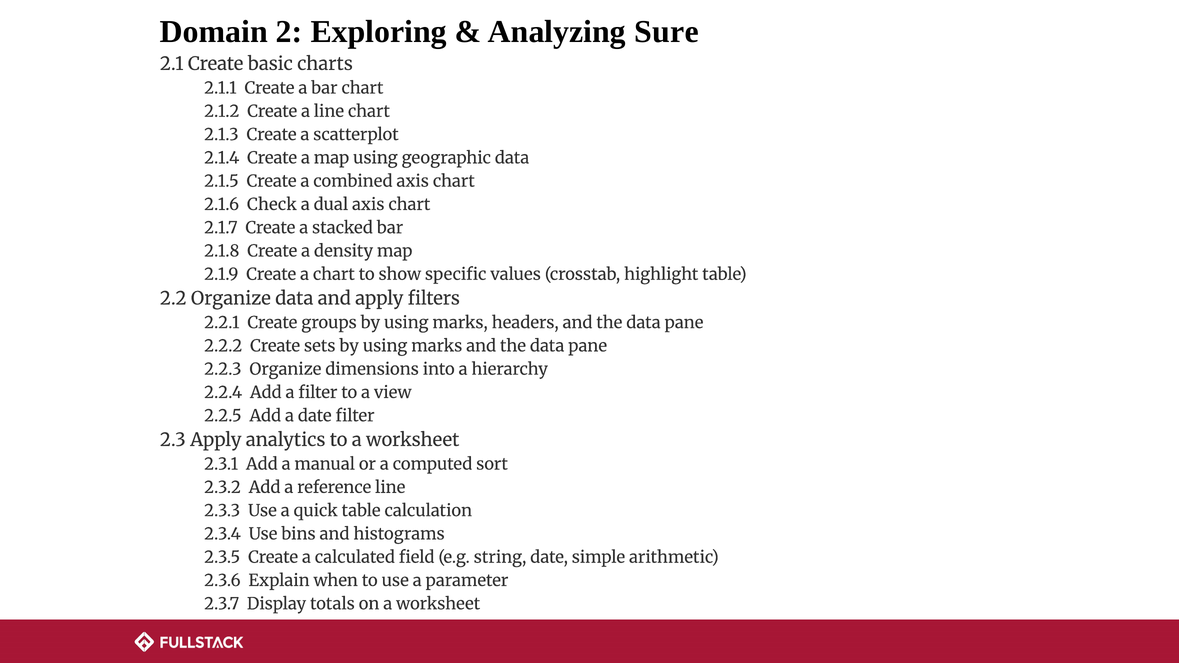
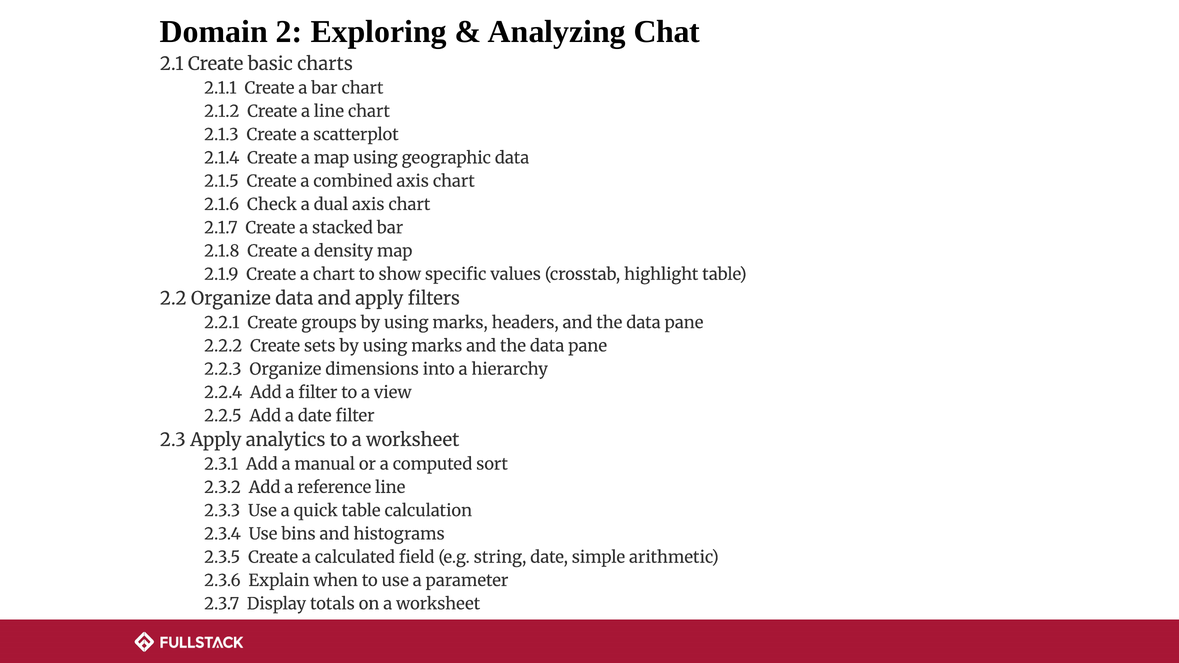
Sure: Sure -> Chat (667, 32)
